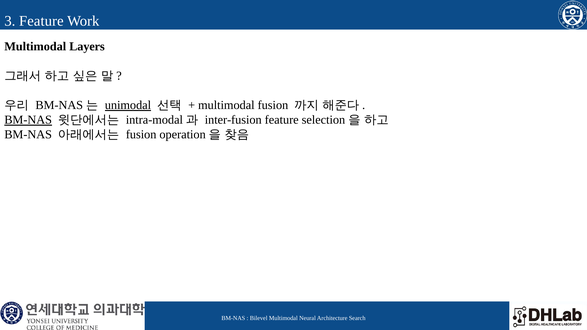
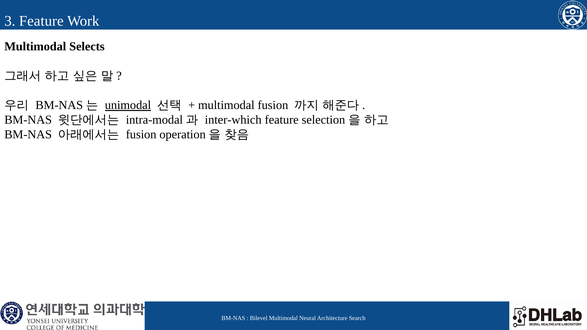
Layers: Layers -> Selects (87, 47)
BM-NAS underline: present -> none (28, 120)
inter-fusion: inter-fusion -> inter-which (233, 120)
